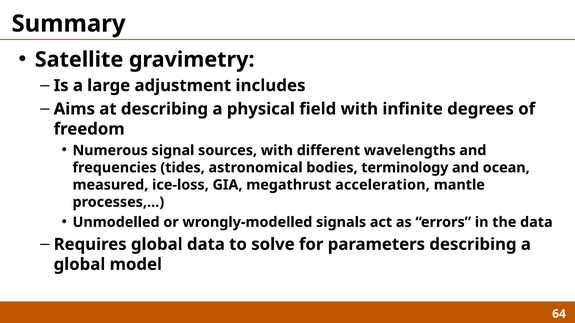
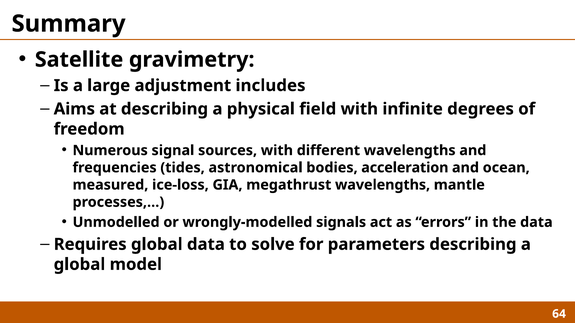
terminology: terminology -> acceleration (405, 168)
megathrust acceleration: acceleration -> wavelengths (383, 185)
